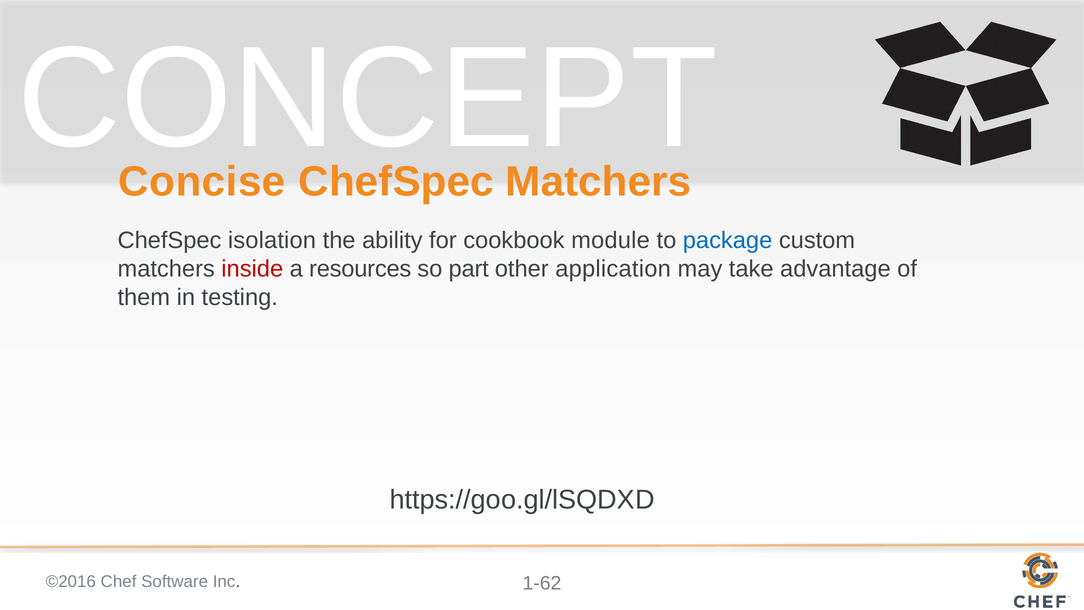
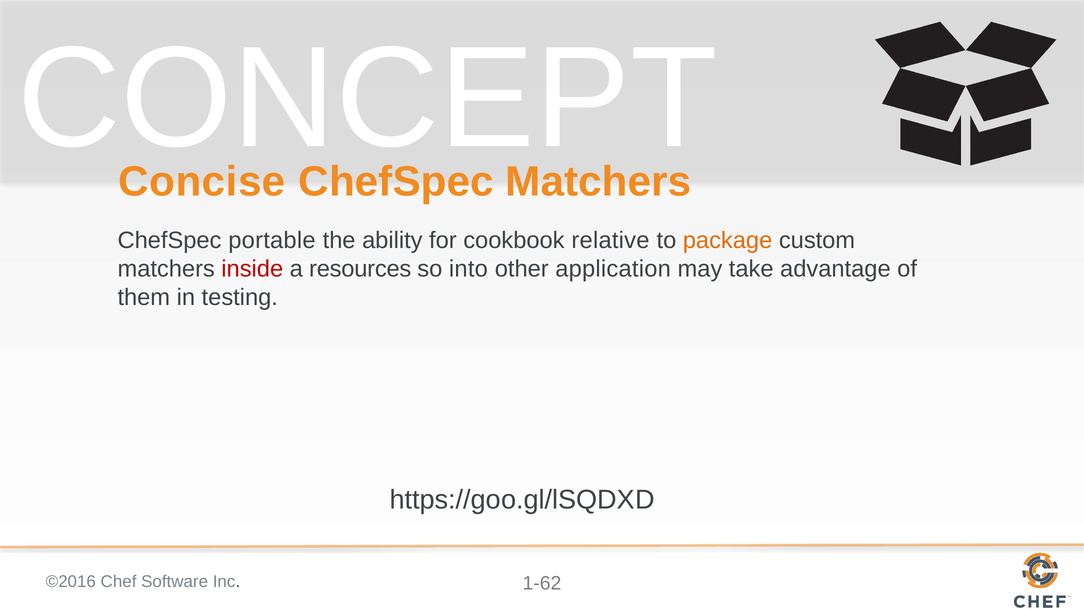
isolation: isolation -> portable (272, 240)
module: module -> relative (610, 240)
package colour: blue -> orange (728, 240)
part: part -> into (468, 269)
